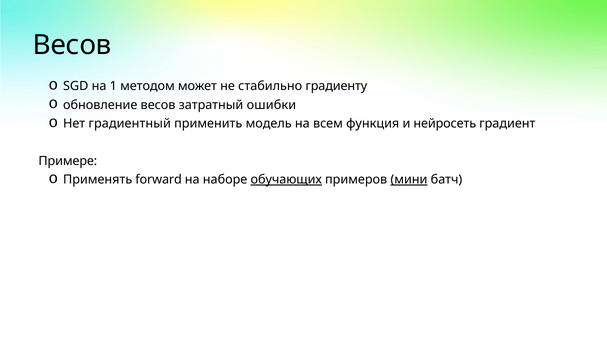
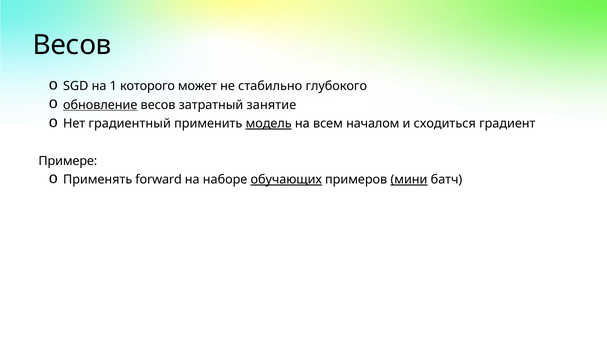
методом: методом -> которого (147, 86)
градиенту: градиенту -> глубокого (336, 86)
обновление underline: none -> present (100, 105)
ошибки: ошибки -> занятие (271, 105)
модель underline: none -> present (269, 124)
функция: функция -> началом (373, 124)
нейросеть: нейросеть -> сходиться (445, 124)
